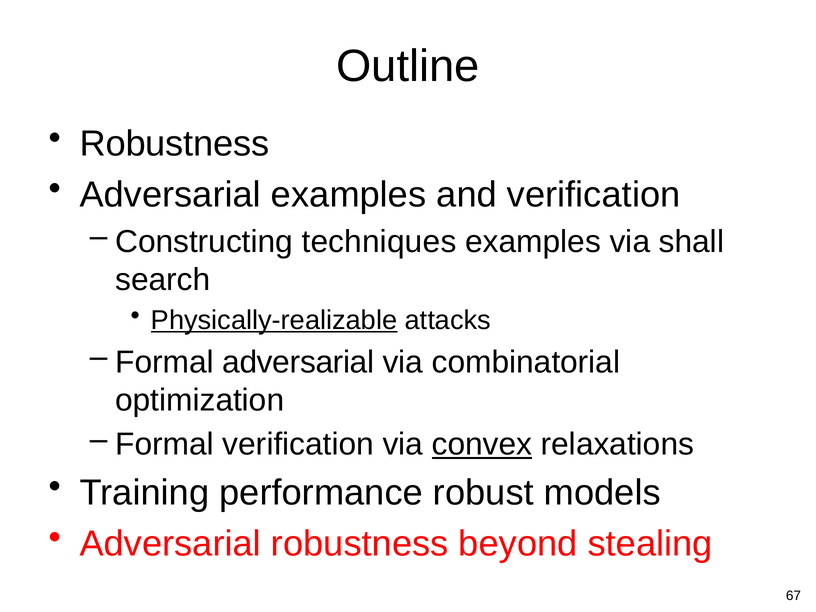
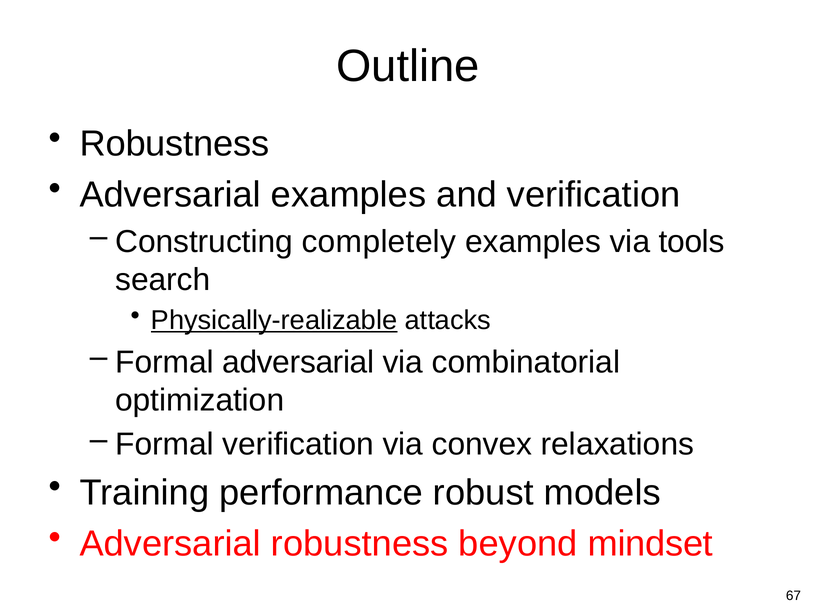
techniques: techniques -> completely (379, 242)
shall: shall -> tools (692, 242)
convex underline: present -> none (482, 444)
stealing: stealing -> mindset (650, 544)
